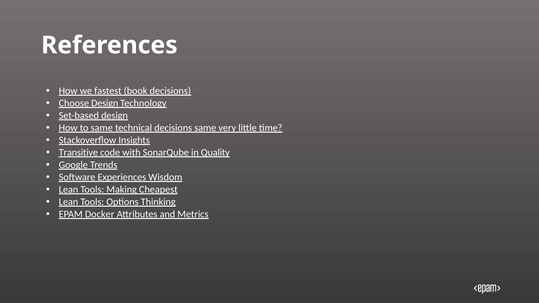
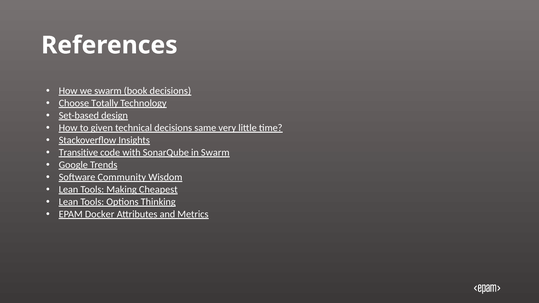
we fastest: fastest -> swarm (108, 91)
Choose Design: Design -> Totally (105, 103)
to same: same -> given (102, 128)
in Quality: Quality -> Swarm (215, 153)
Experiences: Experiences -> Community (122, 177)
